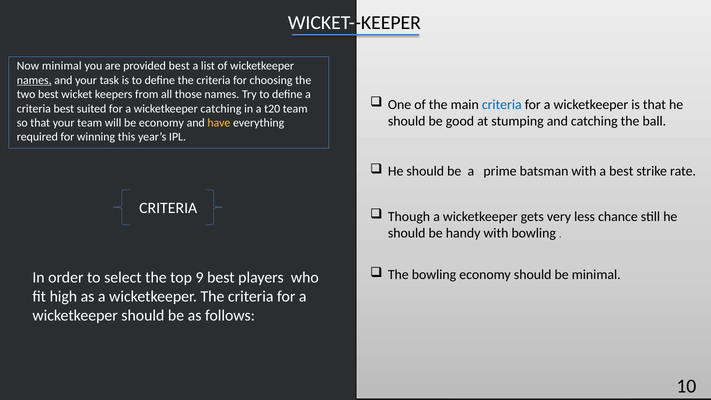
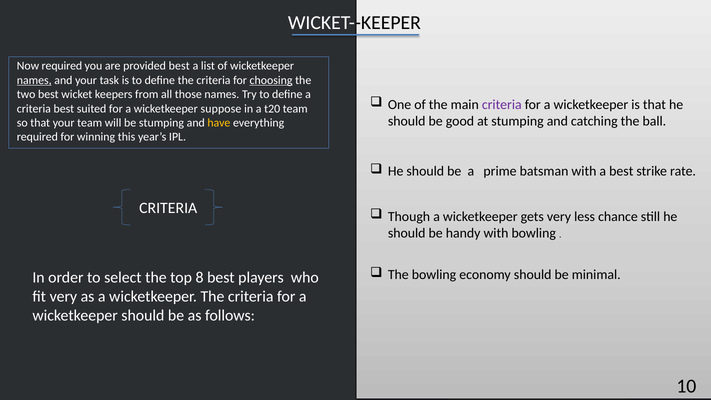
Now minimal: minimal -> required (62, 66)
choosing underline: none -> present (271, 80)
criteria colour: blue -> purple (502, 105)
wicketkeeper catching: catching -> suppose (221, 109)
be economy: economy -> stumping (161, 123)
9: 9 -> 8 (200, 277)
fit high: high -> very (63, 296)
